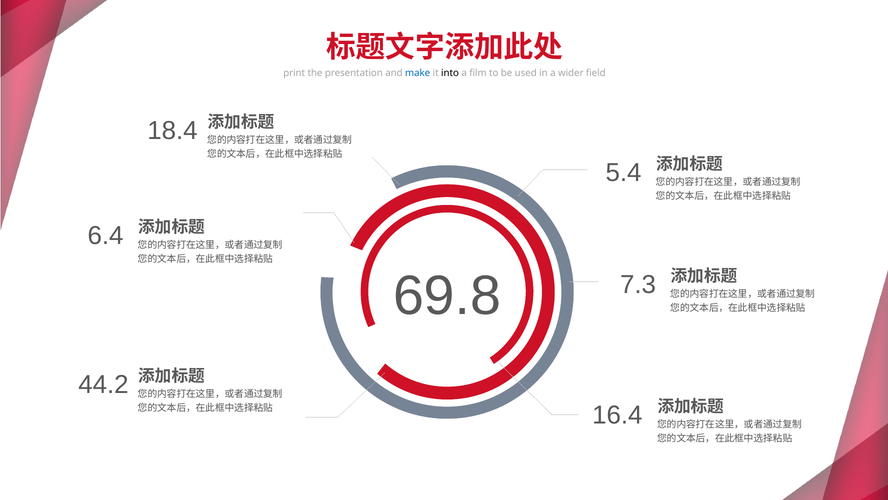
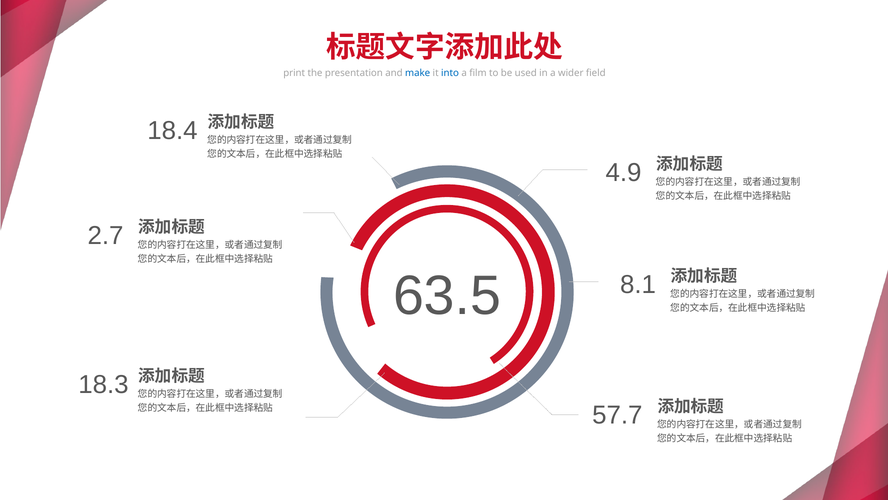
into colour: black -> blue (450, 73)
5.4: 5.4 -> 4.9 (623, 172)
6.4: 6.4 -> 2.7 (106, 235)
69.8: 69.8 -> 63.5 (447, 296)
7.3: 7.3 -> 8.1 (638, 285)
44.2: 44.2 -> 18.3 (103, 384)
16.4: 16.4 -> 57.7 (617, 415)
